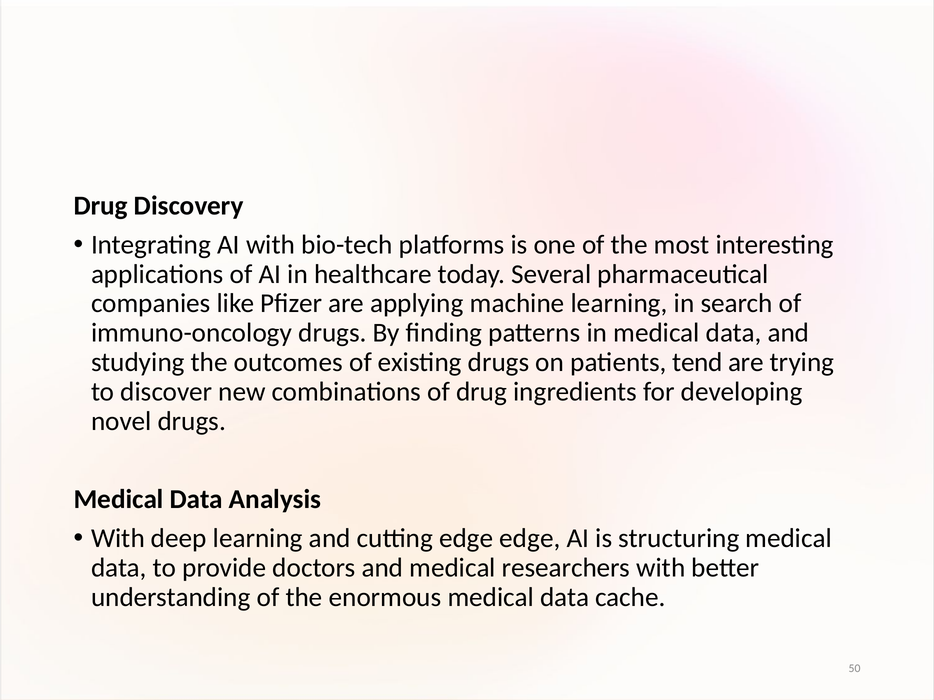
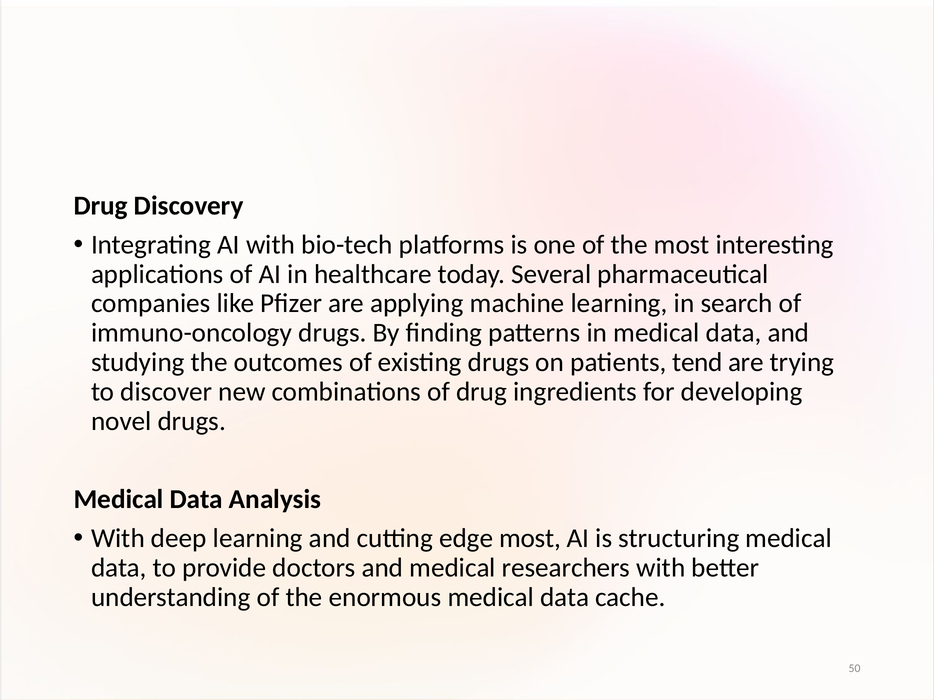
edge edge: edge -> most (530, 539)
